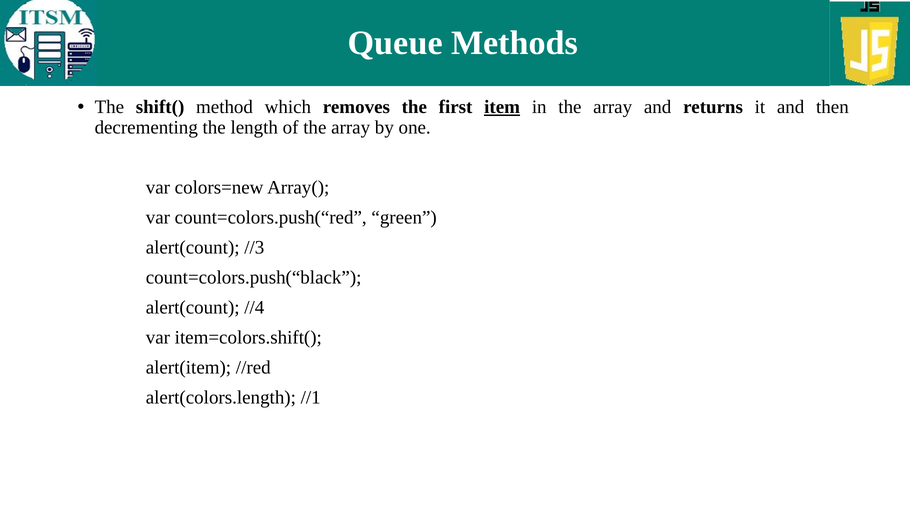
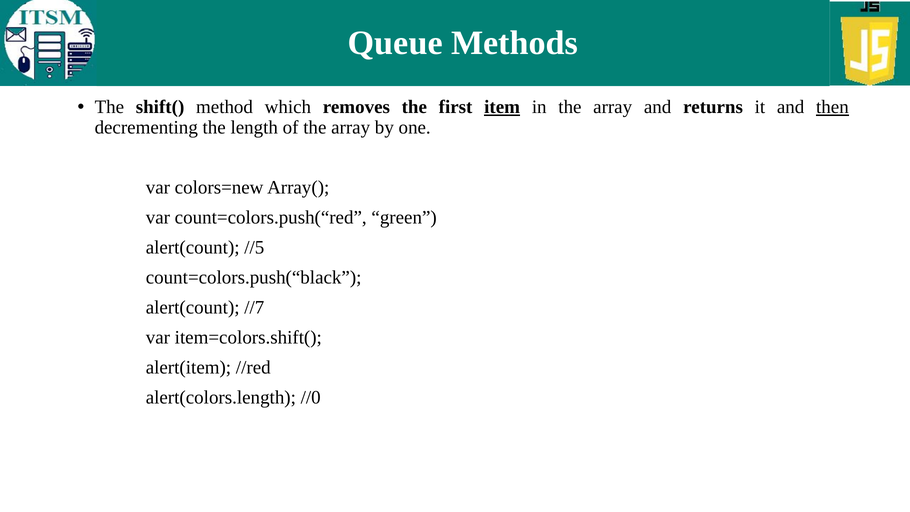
then underline: none -> present (832, 107)
//3: //3 -> //5 (254, 247)
//4: //4 -> //7 (254, 307)
//1: //1 -> //0 (311, 397)
